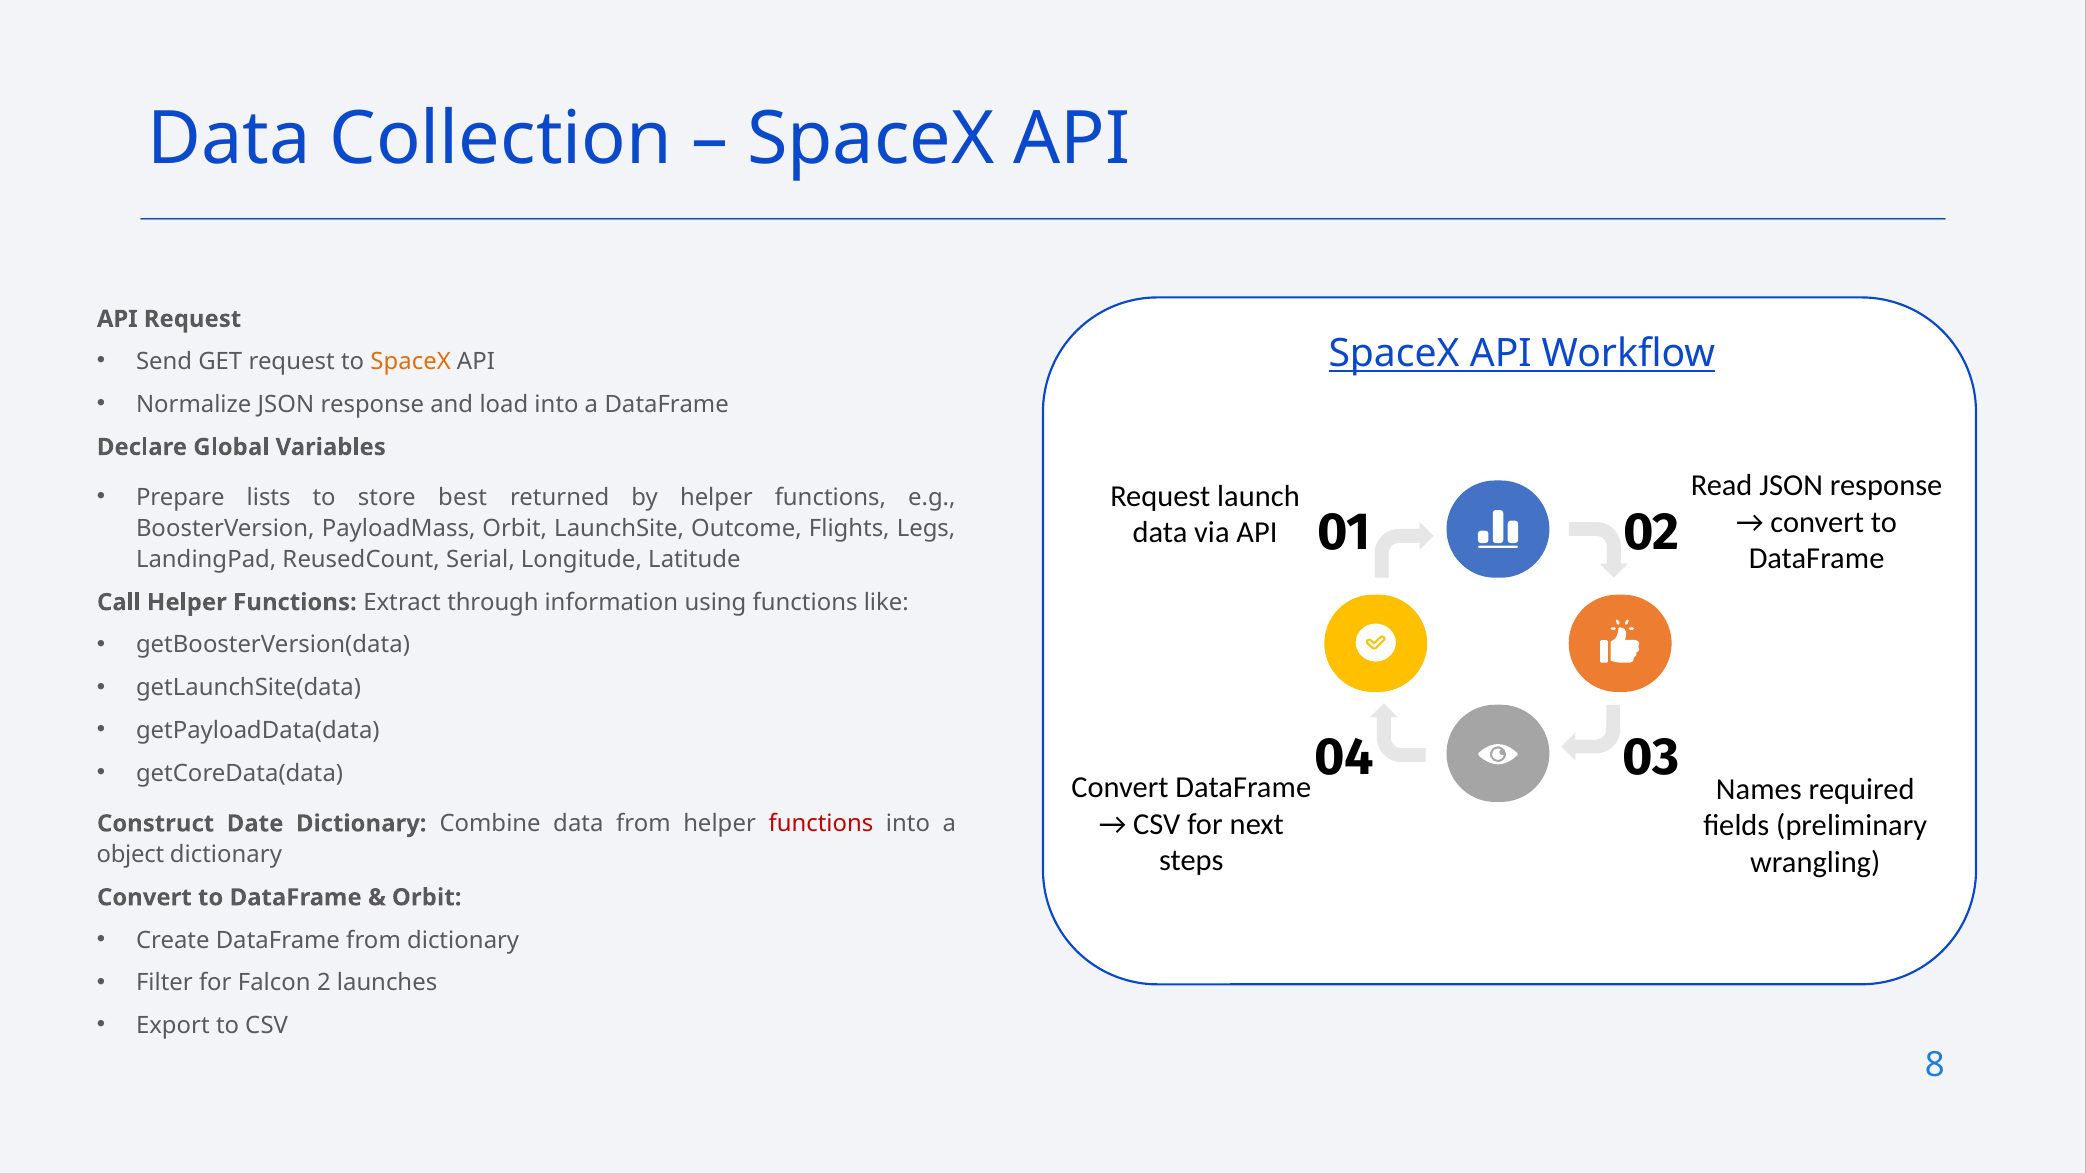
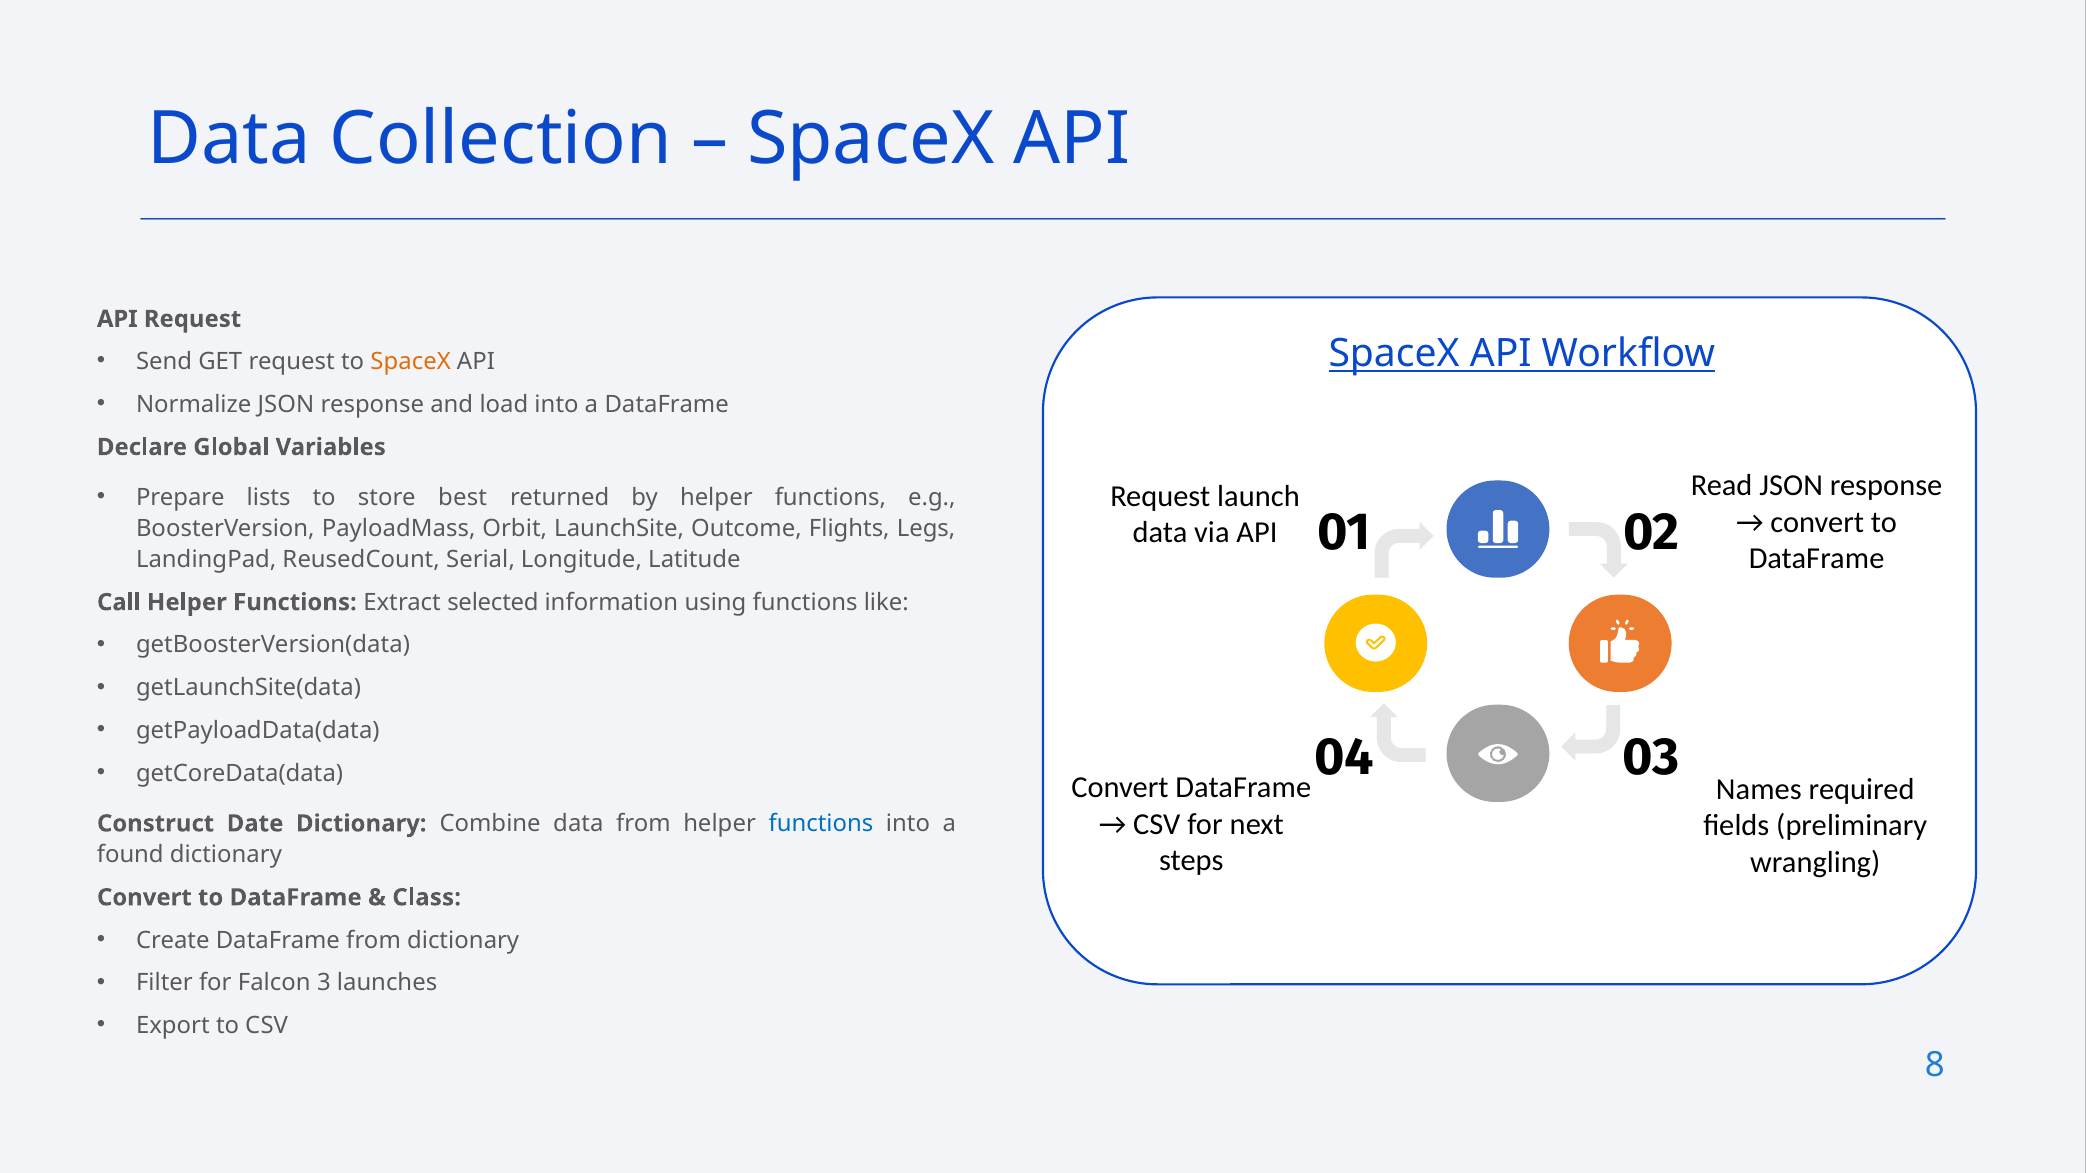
through: through -> selected (493, 603)
functions colour: red -> blue (821, 824)
object: object -> found (130, 855)
Orbit: Orbit -> Class (427, 898)
2: 2 -> 3 (324, 983)
